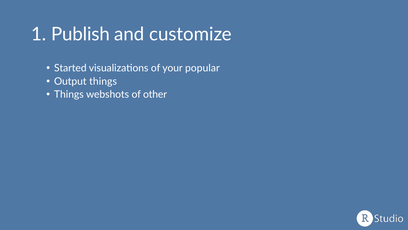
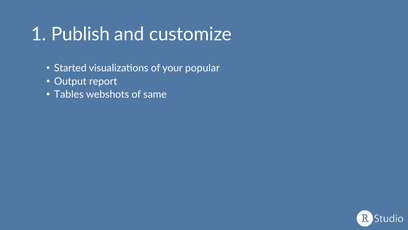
Output things: things -> report (103, 81)
Things: Things -> Tables (69, 94)
other: other -> same (155, 94)
